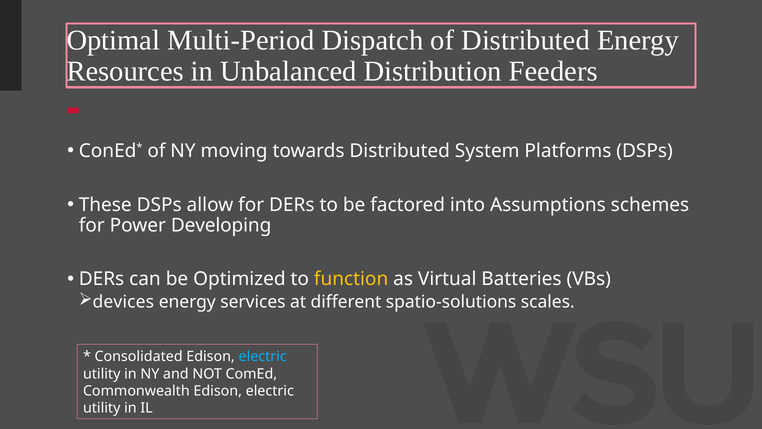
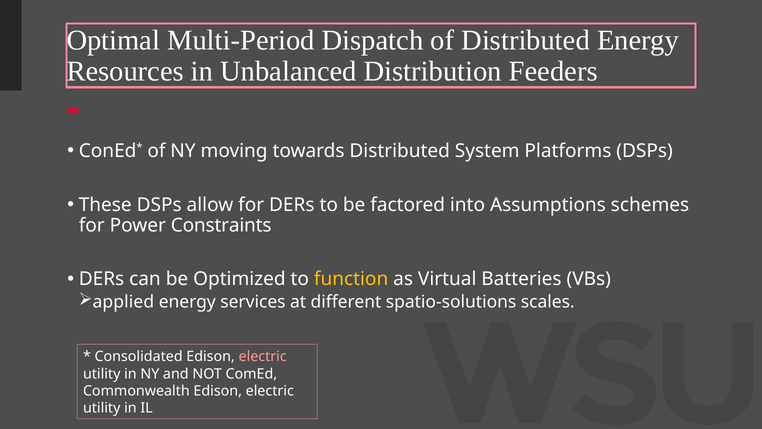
Developing: Developing -> Constraints (221, 225)
devices: devices -> applied (123, 302)
electric colour: light blue -> pink (263, 356)
